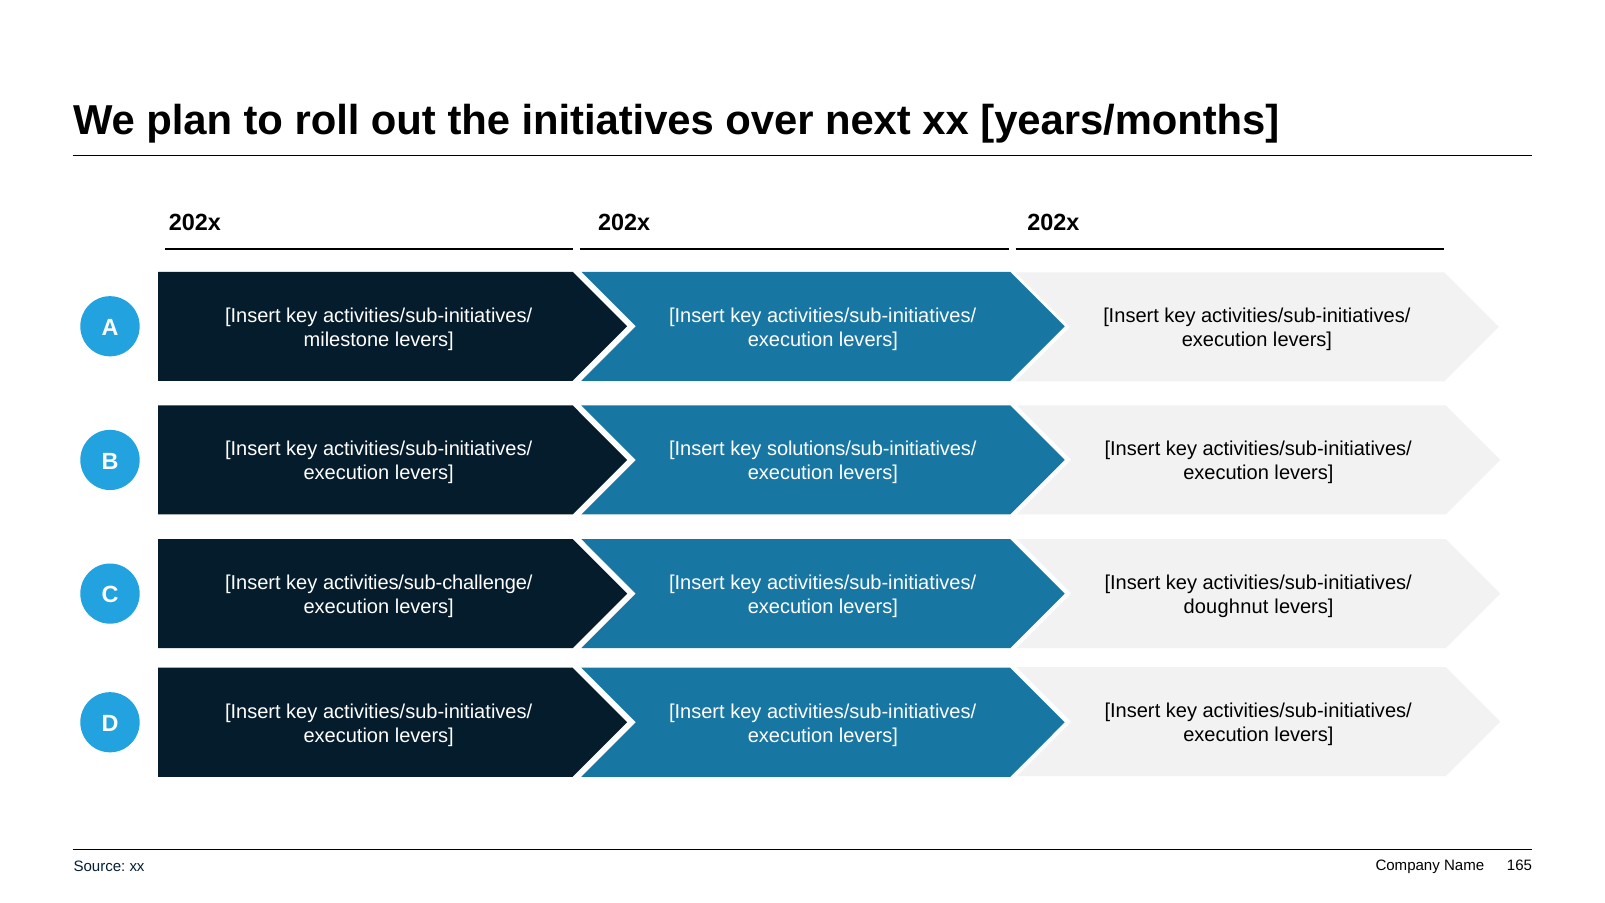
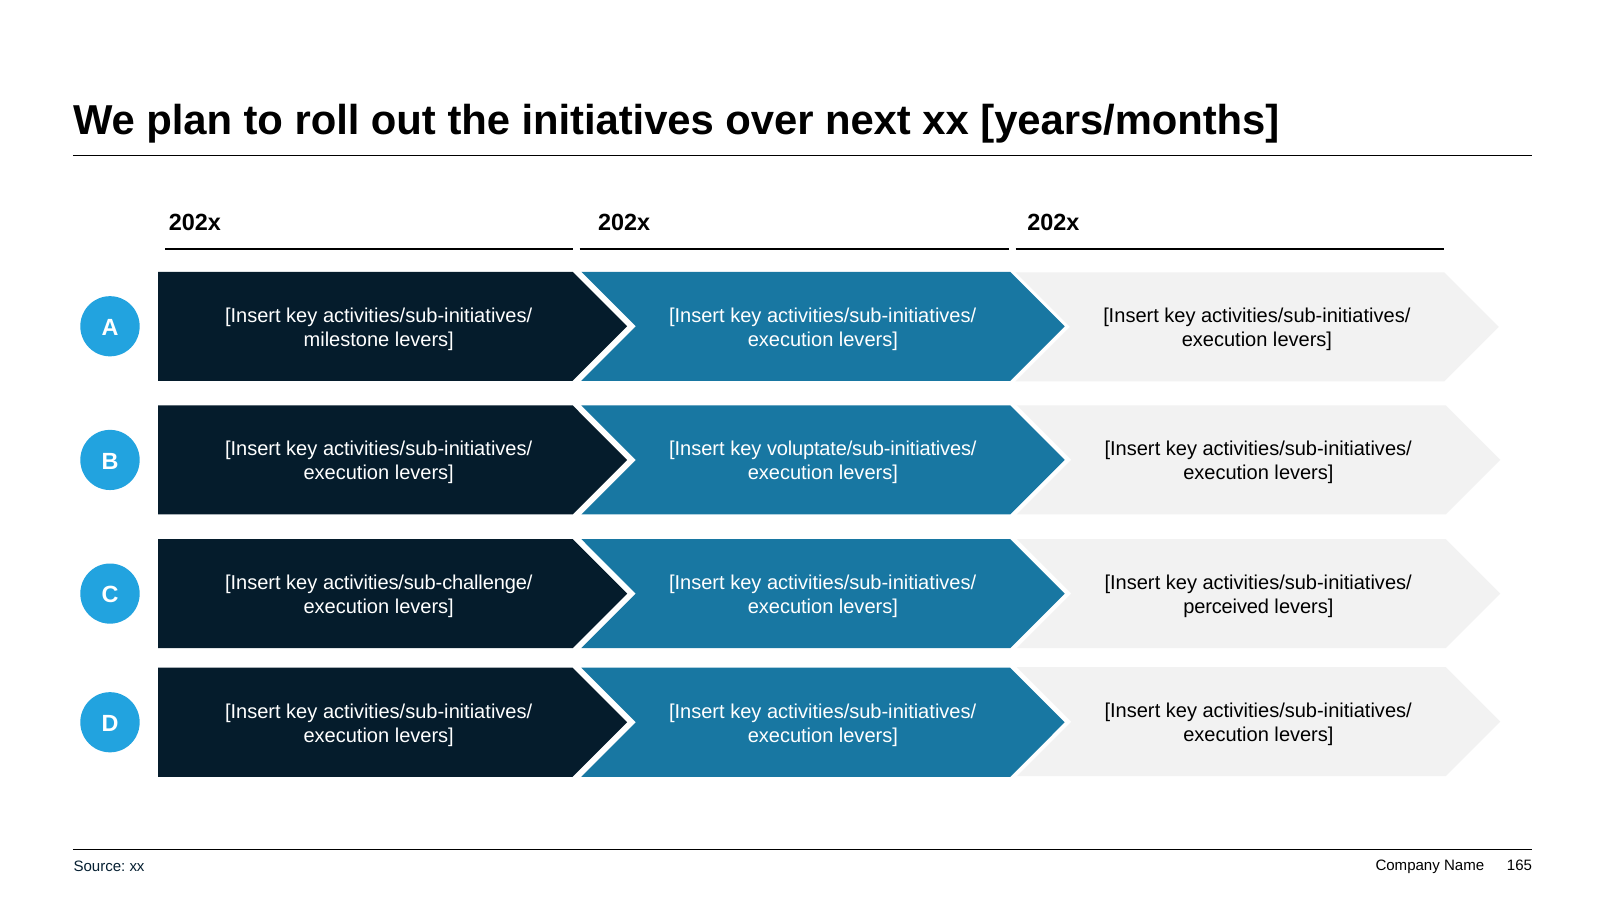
solutions/sub-initiatives/: solutions/sub-initiatives/ -> voluptate/sub-initiatives/ (872, 449)
doughnut: doughnut -> perceived (1226, 607)
